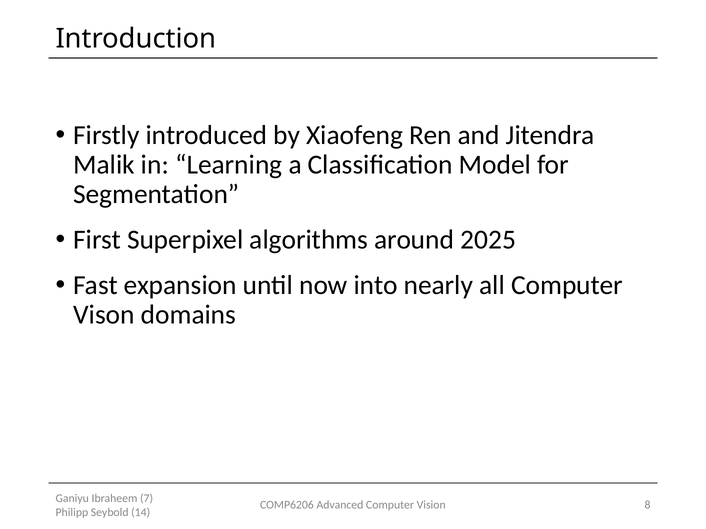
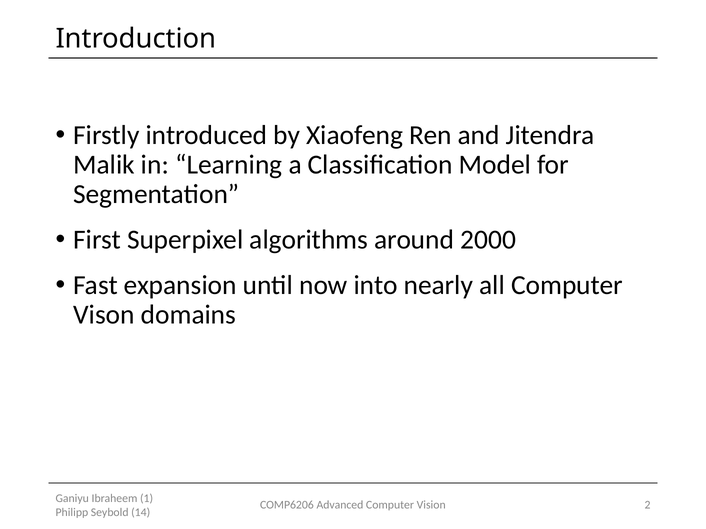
2025: 2025 -> 2000 (488, 240)
7: 7 -> 1 (147, 499)
8: 8 -> 2 (647, 506)
